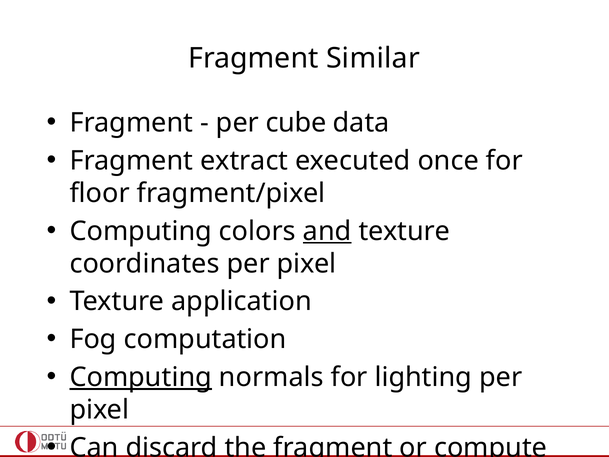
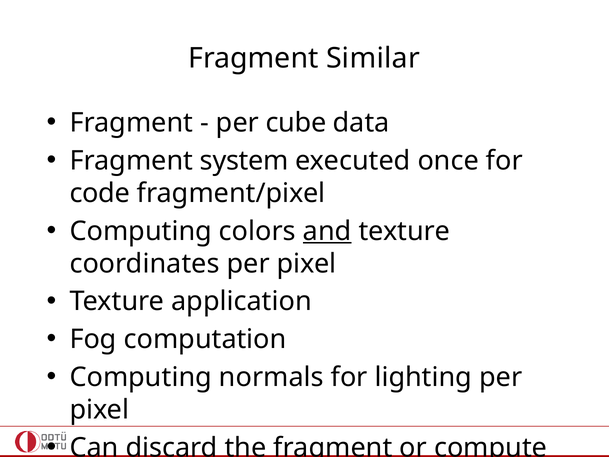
extract: extract -> system (244, 161)
floor: floor -> code (100, 193)
Computing underline: present -> none (141, 377)
